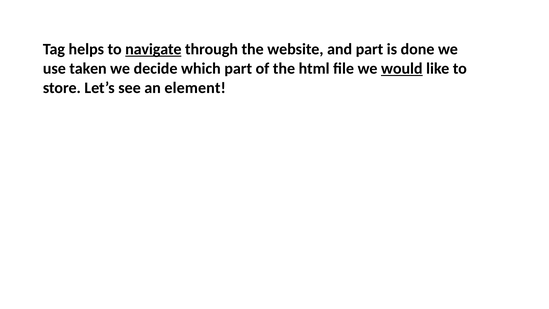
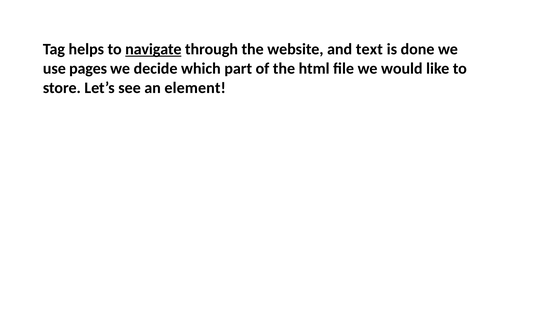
and part: part -> text (369, 49)
taken: taken -> pages (88, 68)
would underline: present -> none (402, 68)
